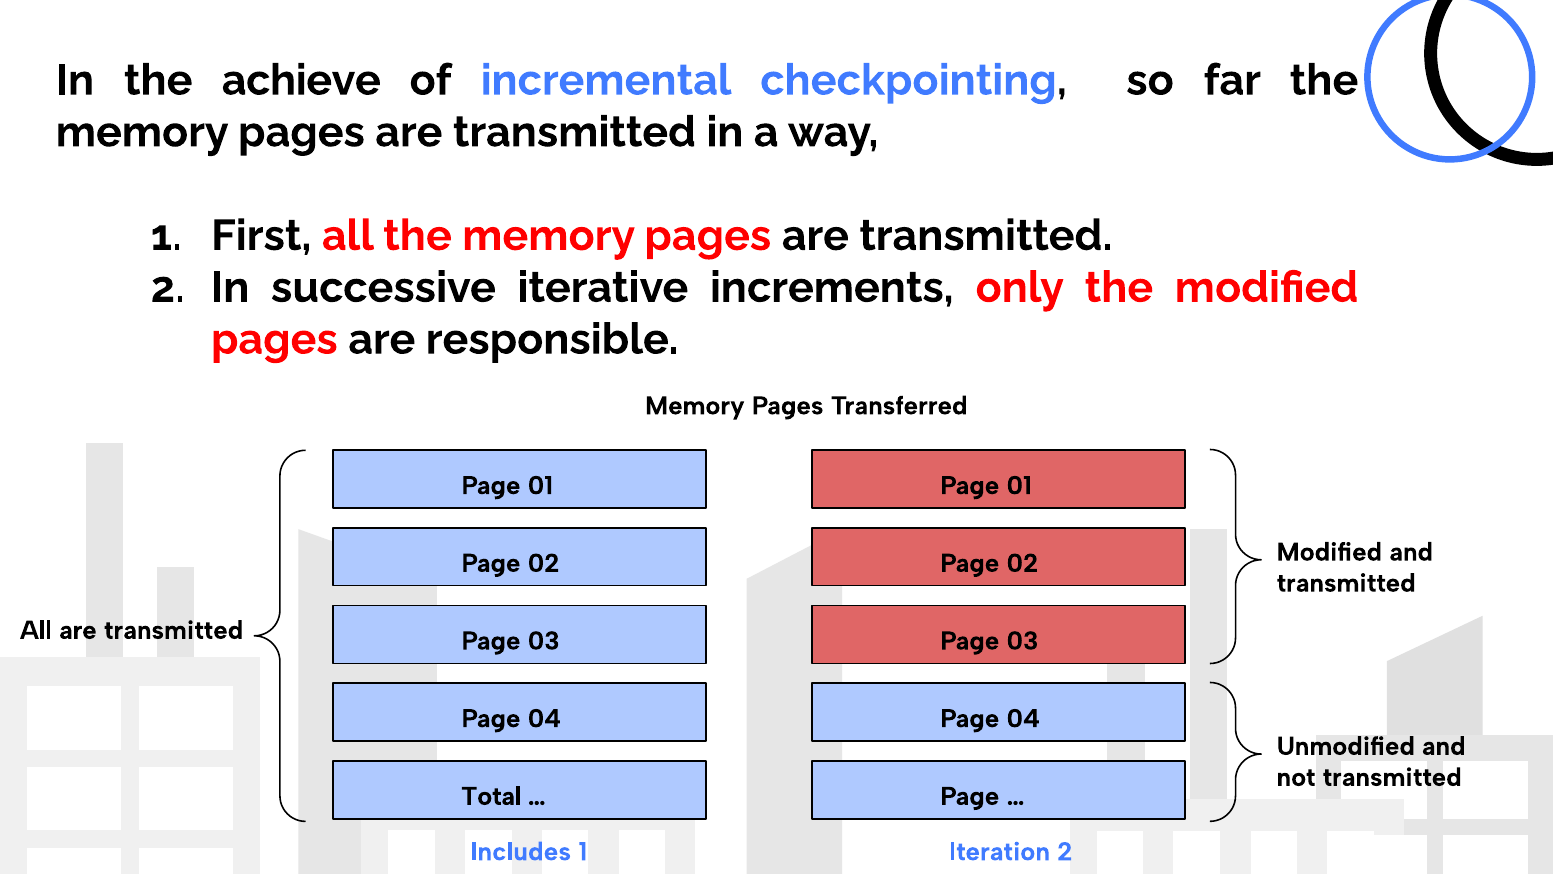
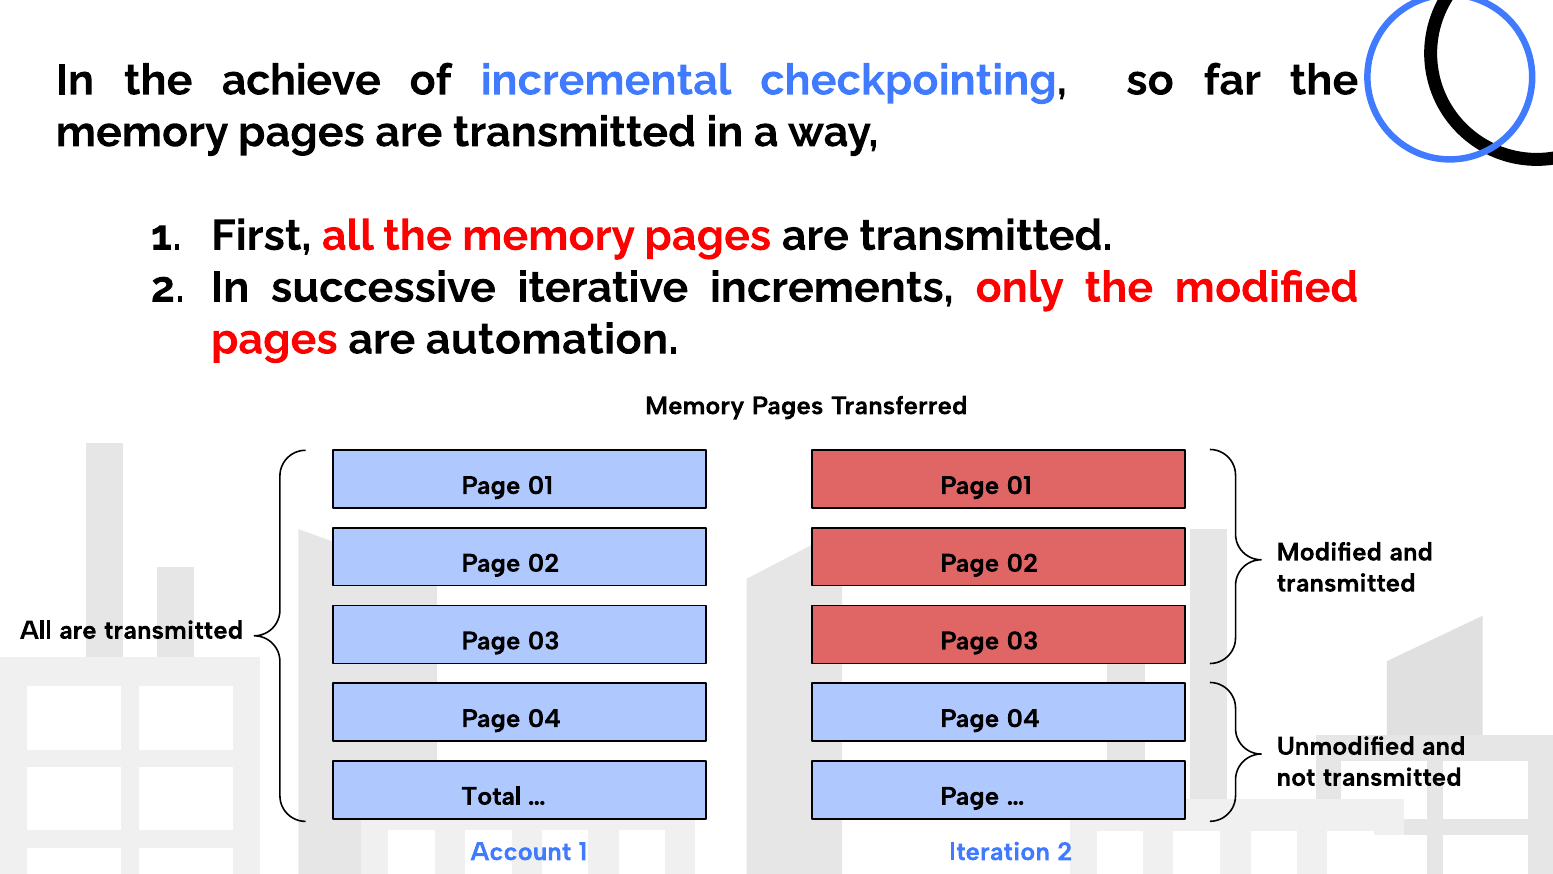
responsible: responsible -> automation (552, 339)
Includes: Includes -> Account (521, 851)
